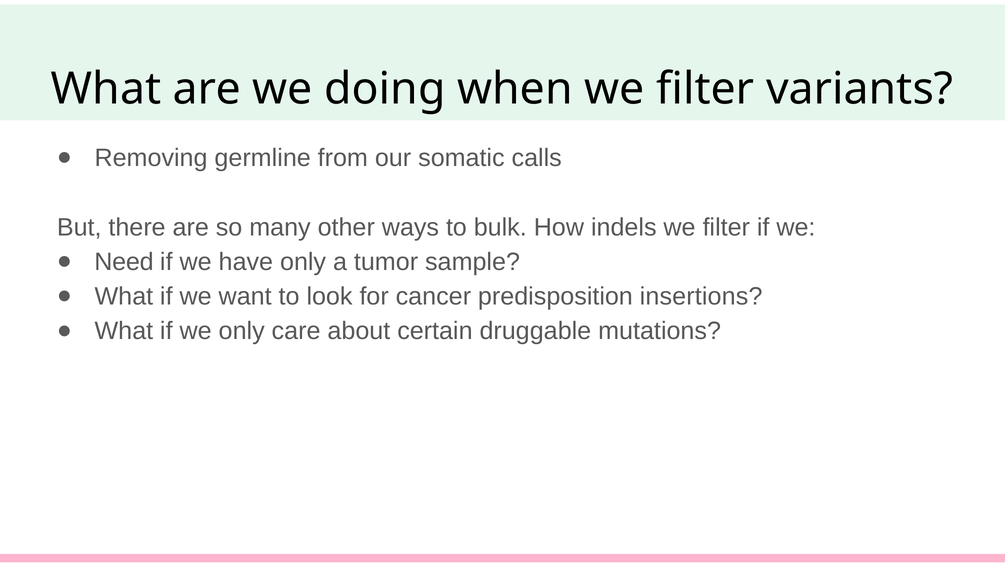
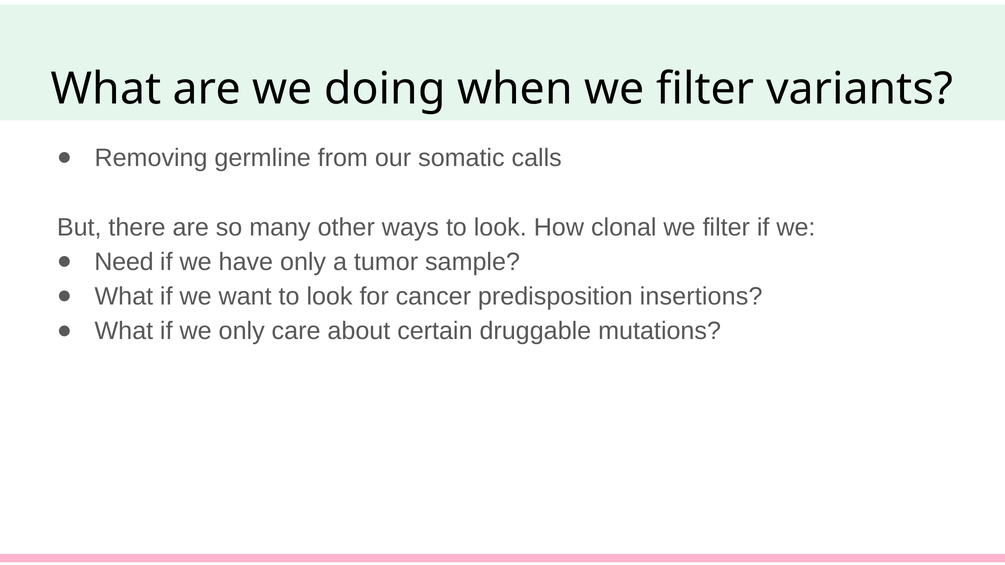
ways to bulk: bulk -> look (500, 227)
indels: indels -> clonal (624, 227)
